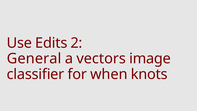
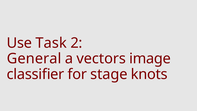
Edits: Edits -> Task (51, 43)
when: when -> stage (109, 74)
